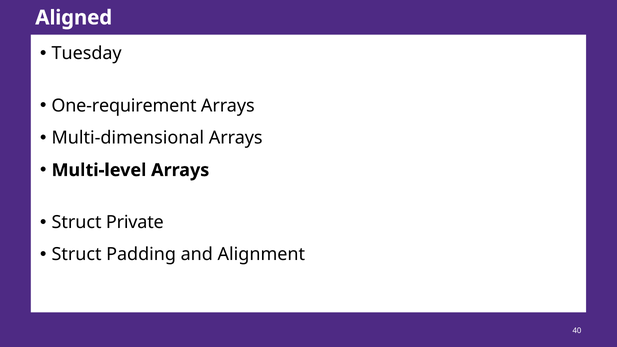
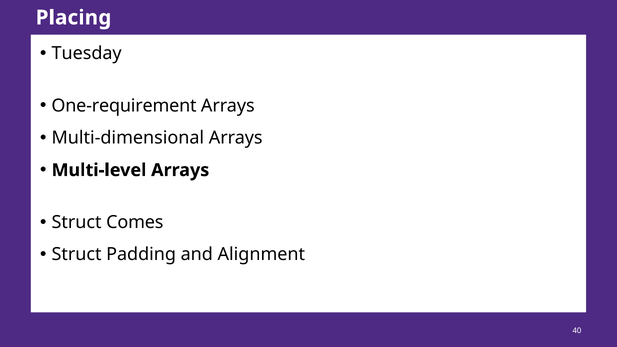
Aligned: Aligned -> Placing (73, 18)
Private: Private -> Comes (135, 222)
